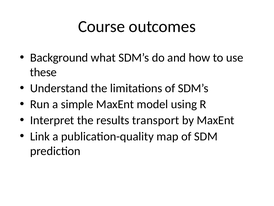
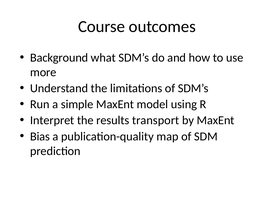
these: these -> more (43, 72)
Link: Link -> Bias (40, 136)
